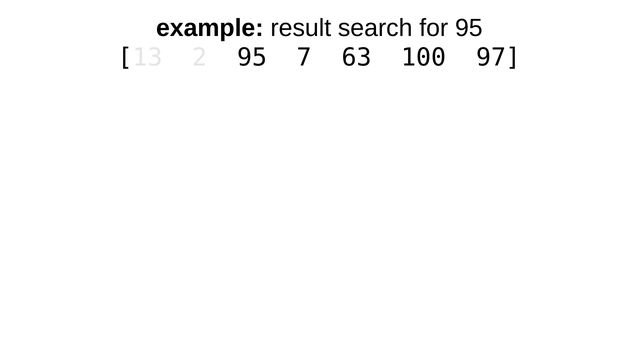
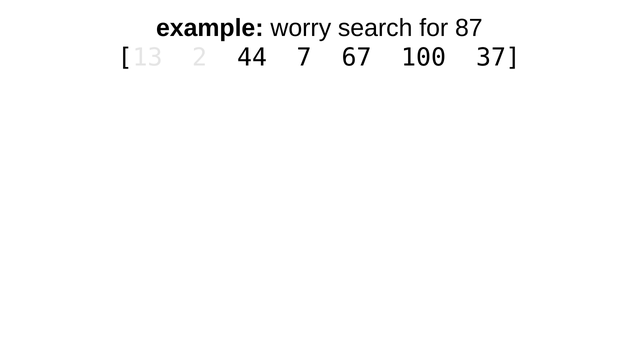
result: result -> worry (301, 28)
for 95: 95 -> 87 (469, 28)
2 95: 95 -> 44 (252, 58)
63: 63 -> 67 (357, 58)
97: 97 -> 37 (498, 58)
